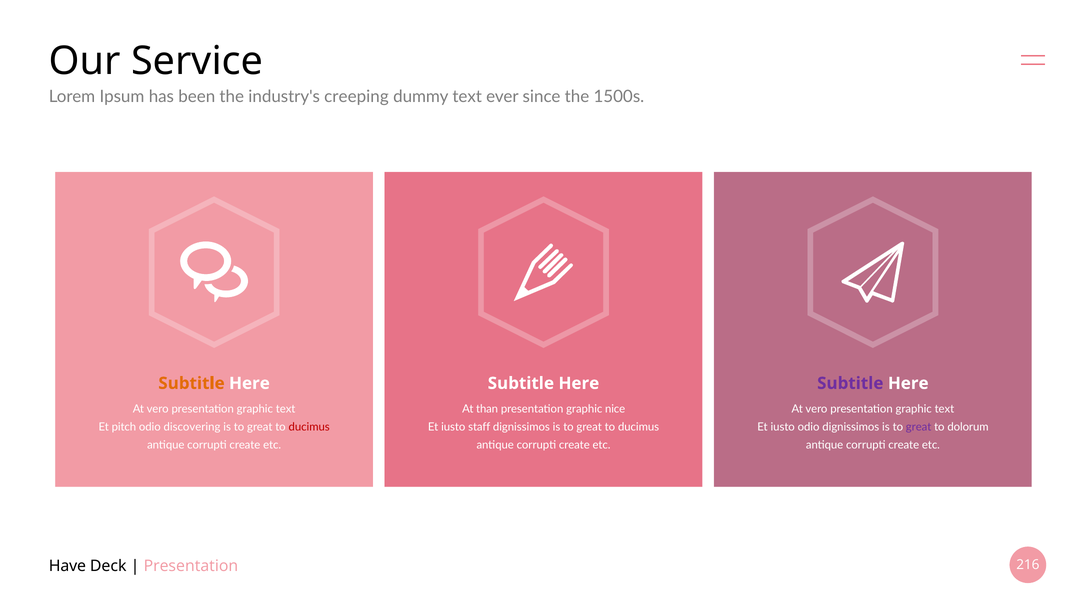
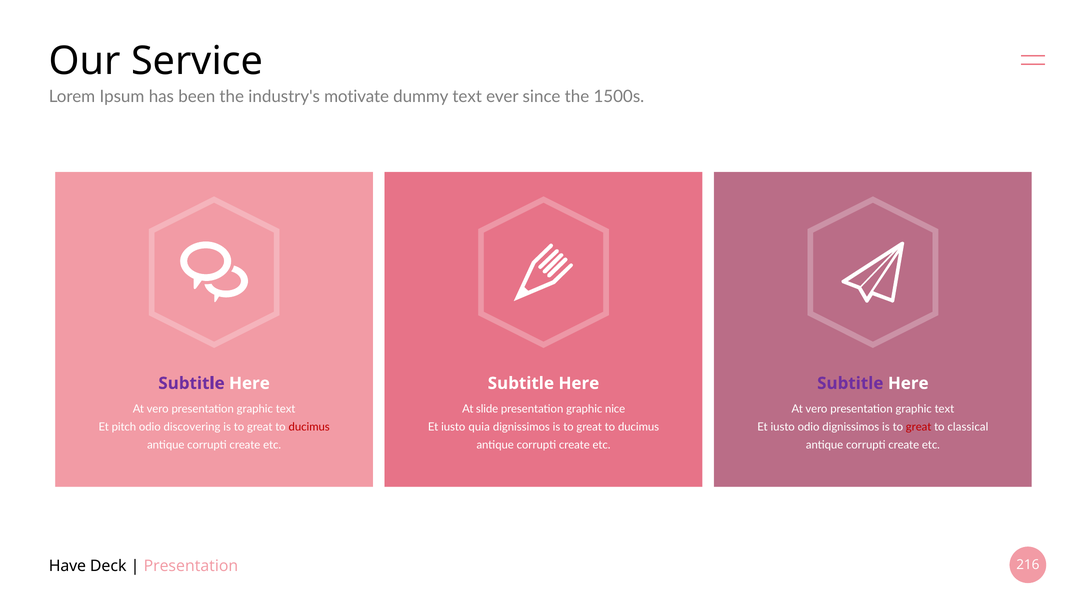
creeping: creeping -> motivate (357, 96)
Subtitle colour: orange -> purple (191, 383)
than: than -> slide (487, 408)
staff: staff -> quia (479, 427)
great colour: purple -> red (919, 427)
dolorum: dolorum -> classical (968, 427)
